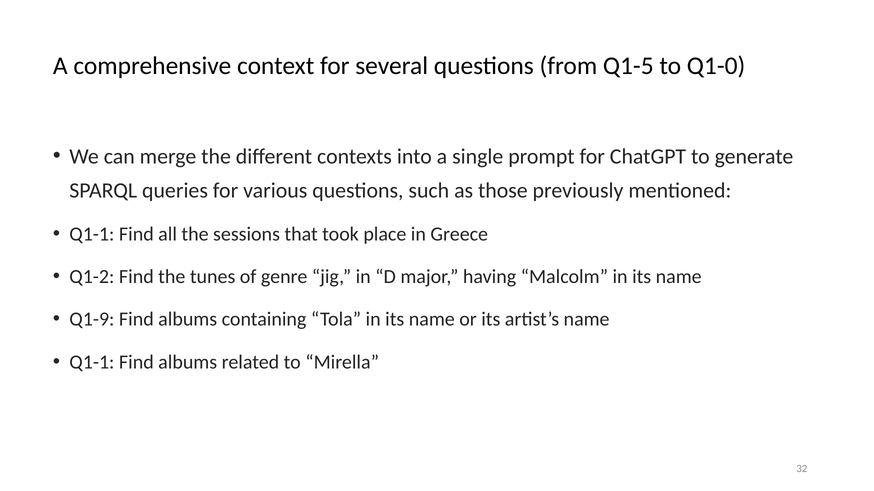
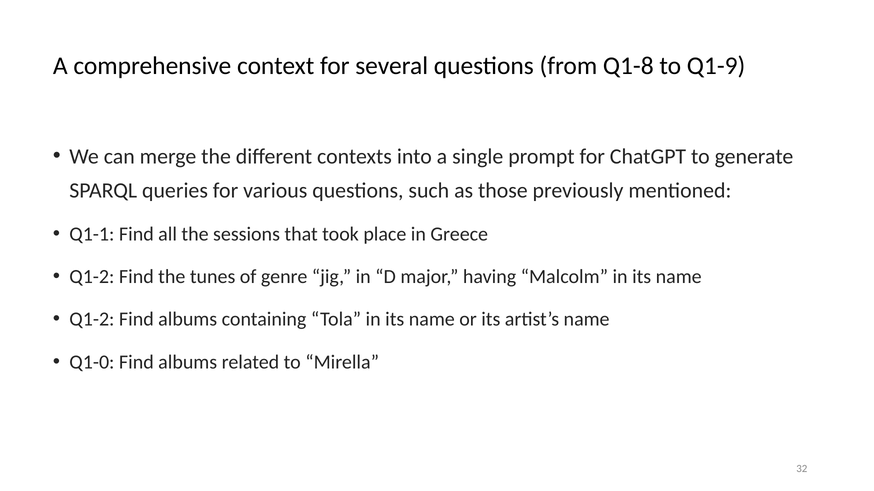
Q1-5: Q1-5 -> Q1-8 (628, 66)
Q1-0: Q1-0 -> Q1-9 (716, 66)
Q1-9: Q1-9 -> Q1-2 (92, 320)
Q1-1: Q1-1 -> Q1-0 (92, 363)
